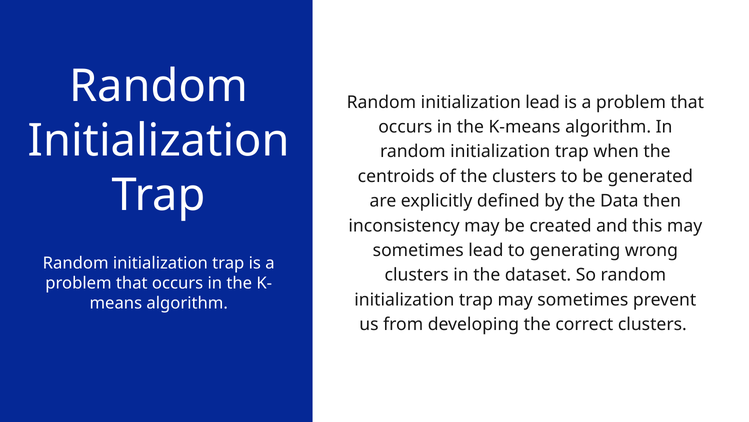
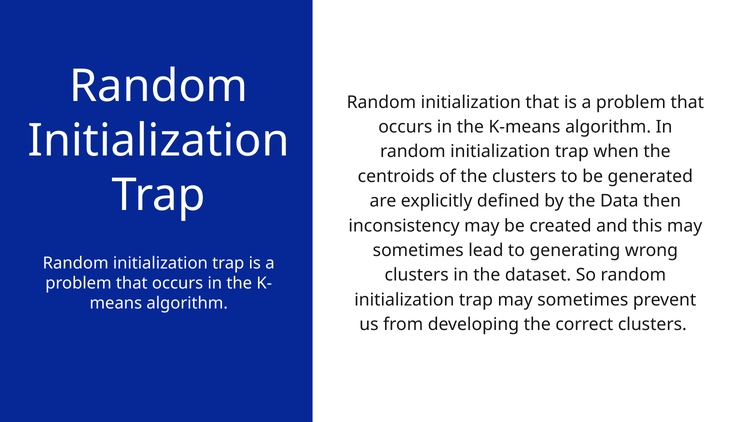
initialization lead: lead -> that (542, 102)
